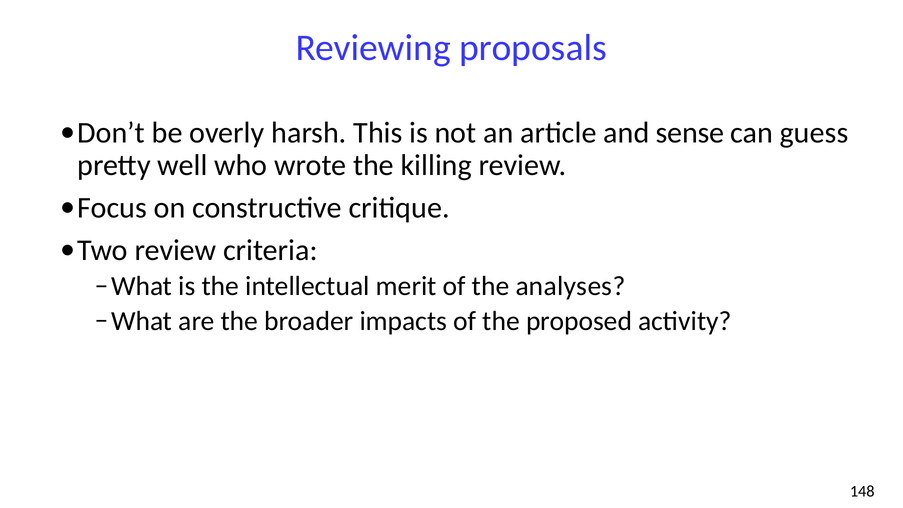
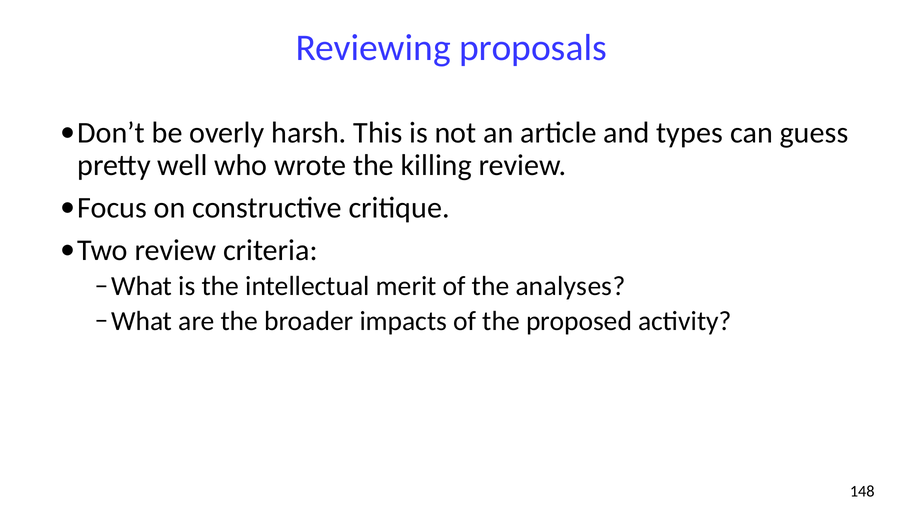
sense: sense -> types (690, 133)
